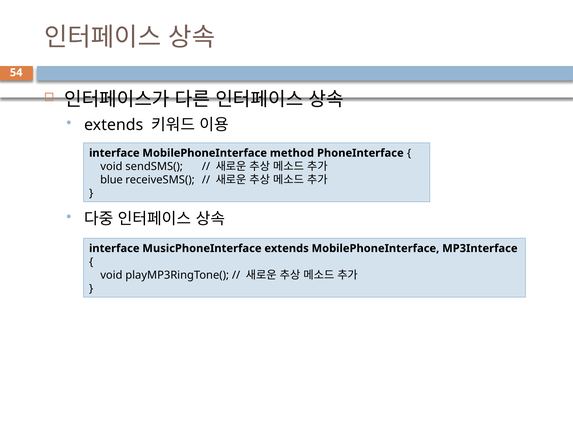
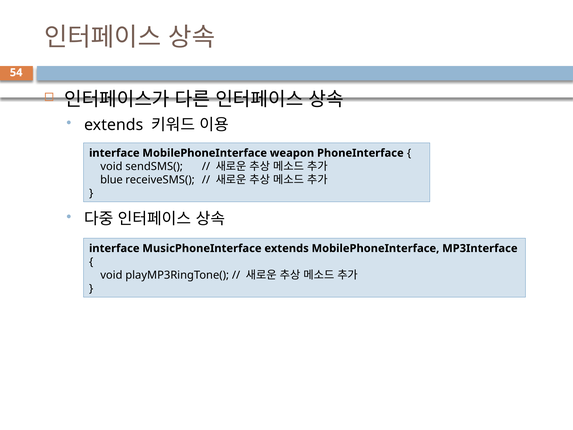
method: method -> weapon (292, 153)
